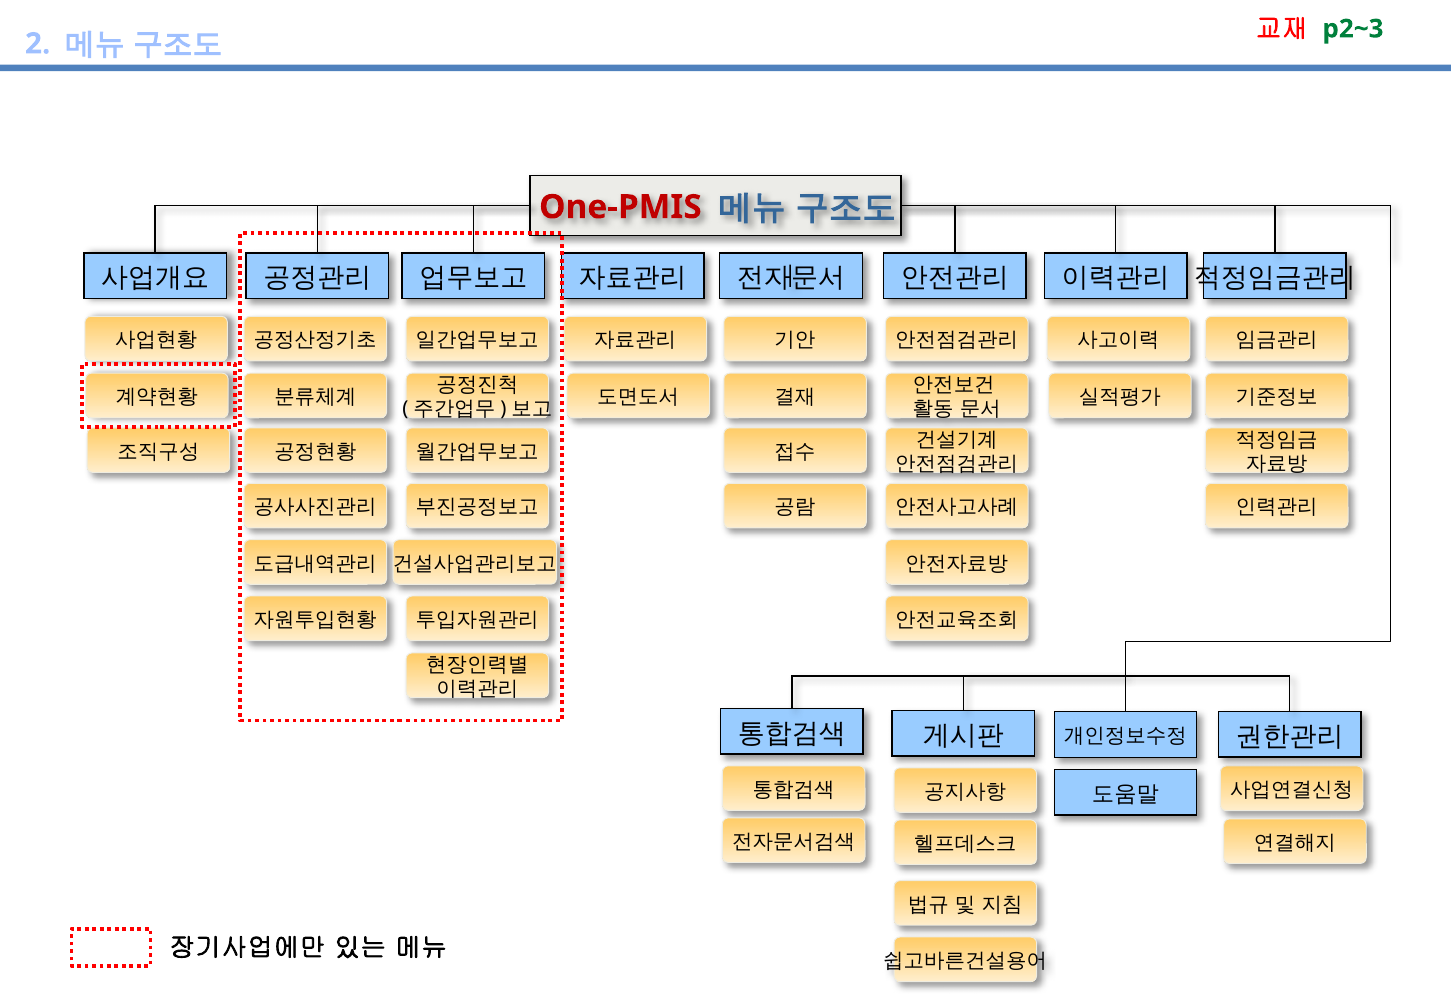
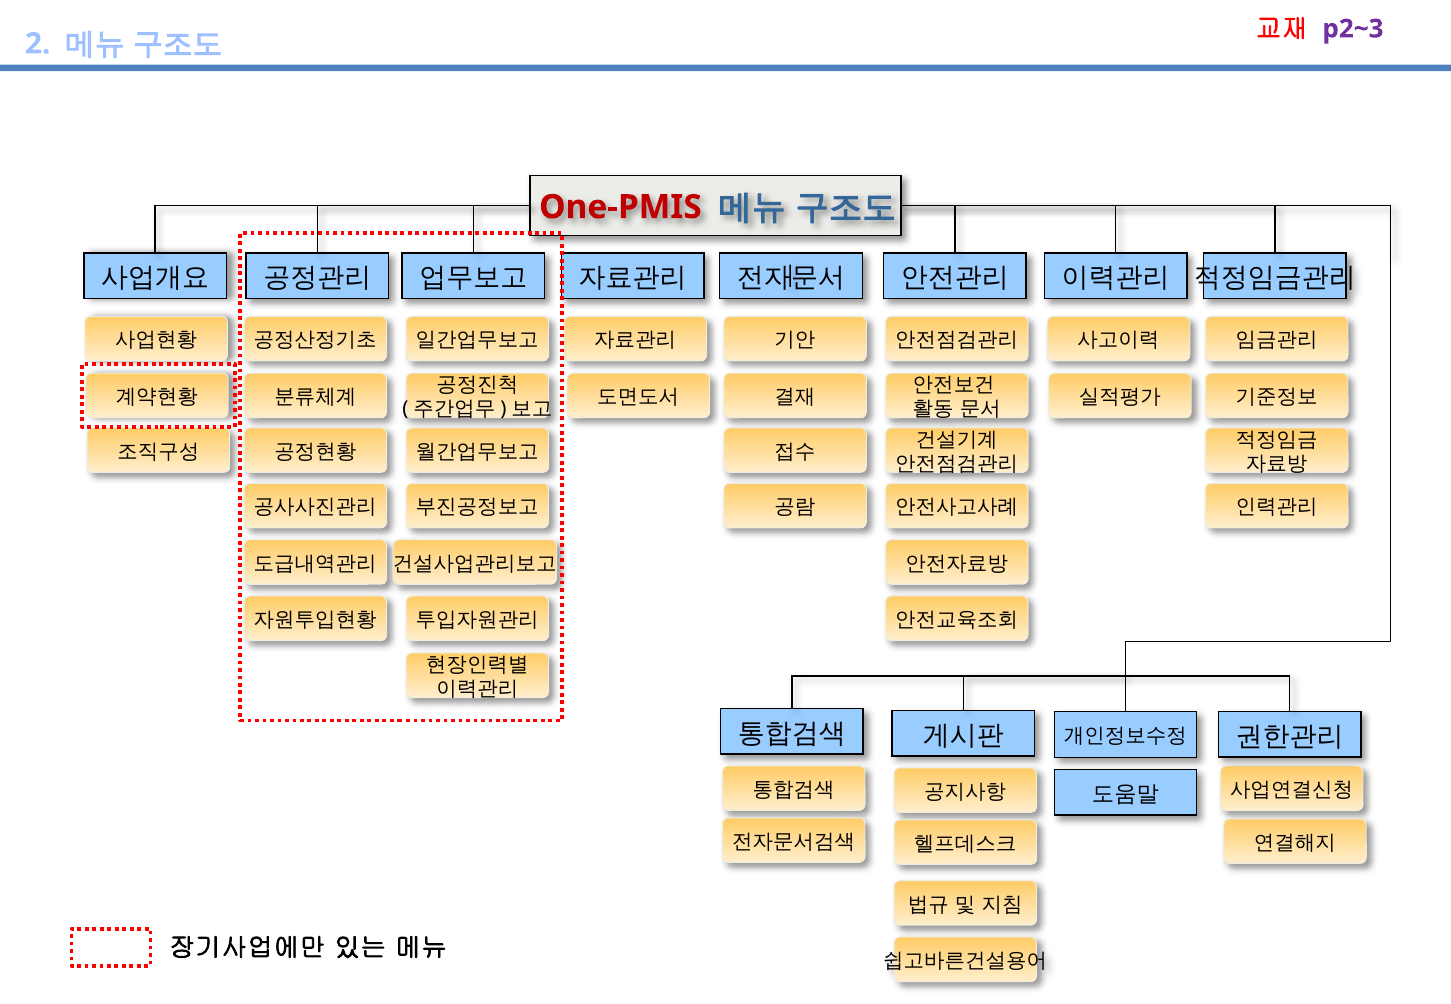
p2~3 colour: green -> purple (1353, 29)
